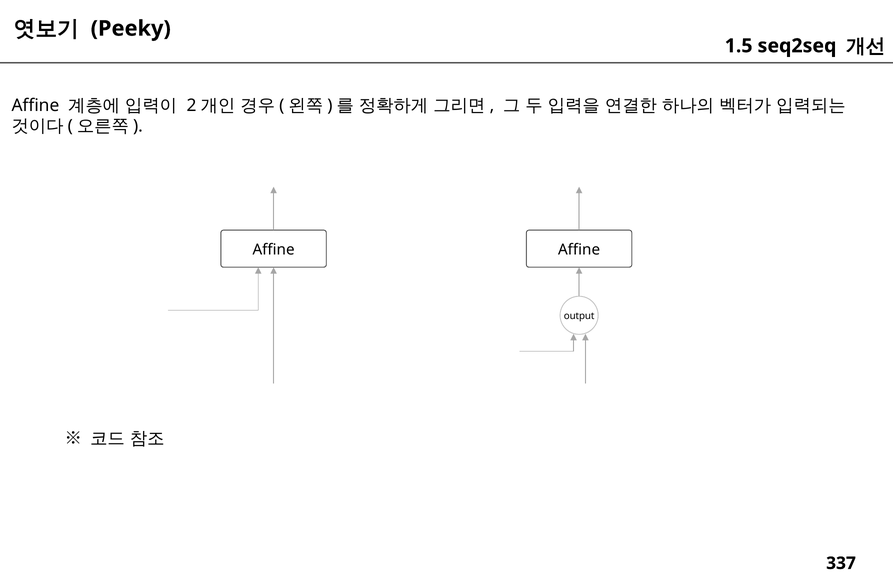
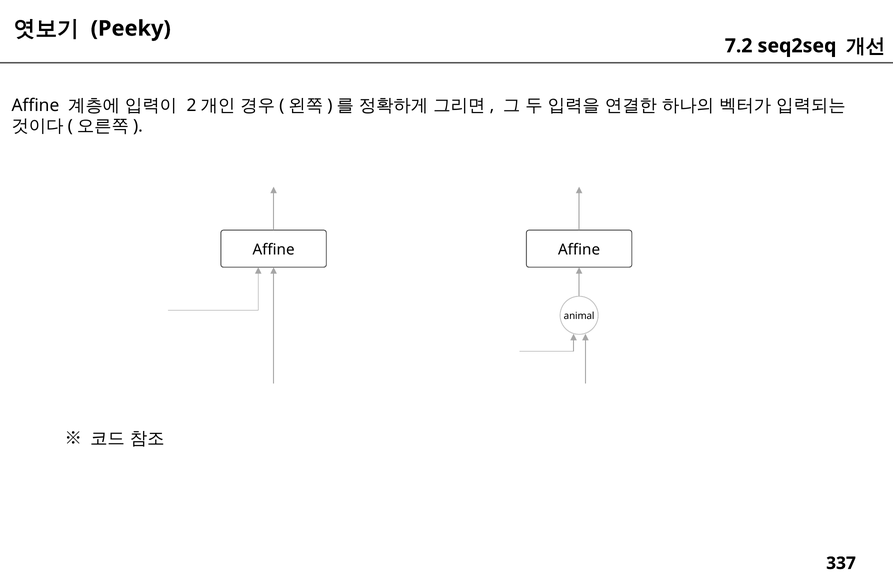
1.5: 1.5 -> 7.2 (739, 46)
output: output -> animal (579, 316)
